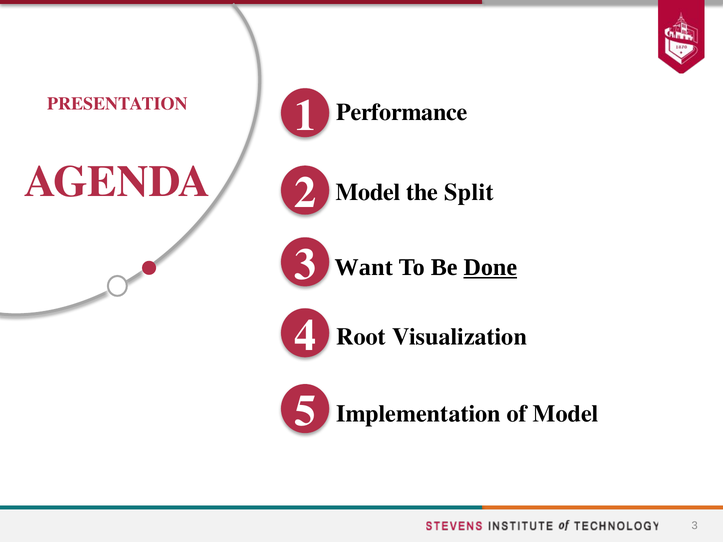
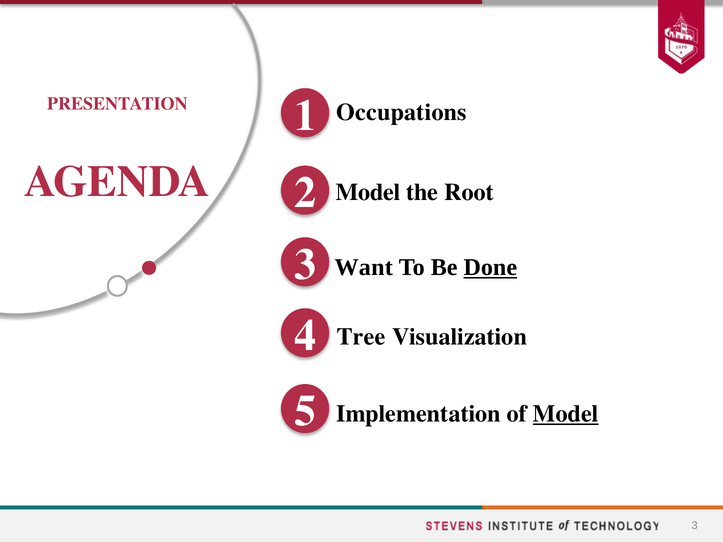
Performance: Performance -> Occupations (402, 112)
Split: Split -> Root (469, 192)
Root: Root -> Tree (361, 337)
Model underline: none -> present (566, 414)
